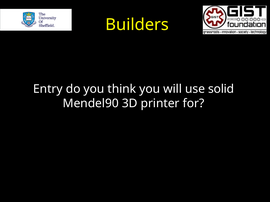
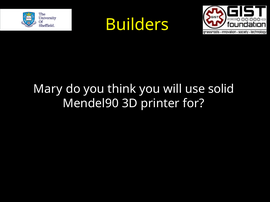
Entry: Entry -> Mary (48, 89)
